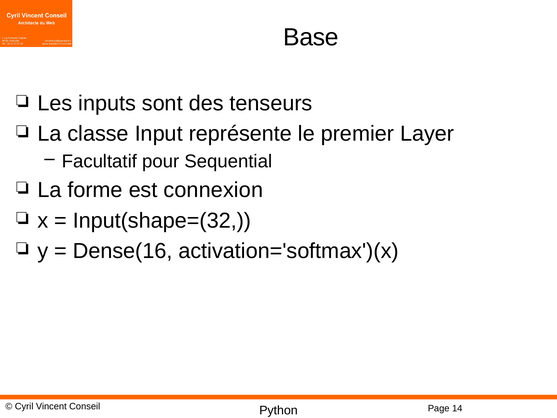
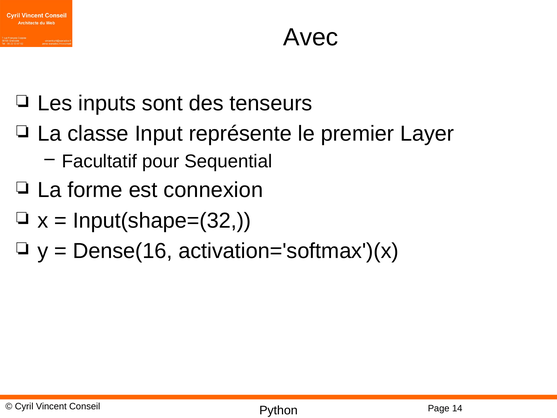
Base: Base -> Avec (311, 37)
